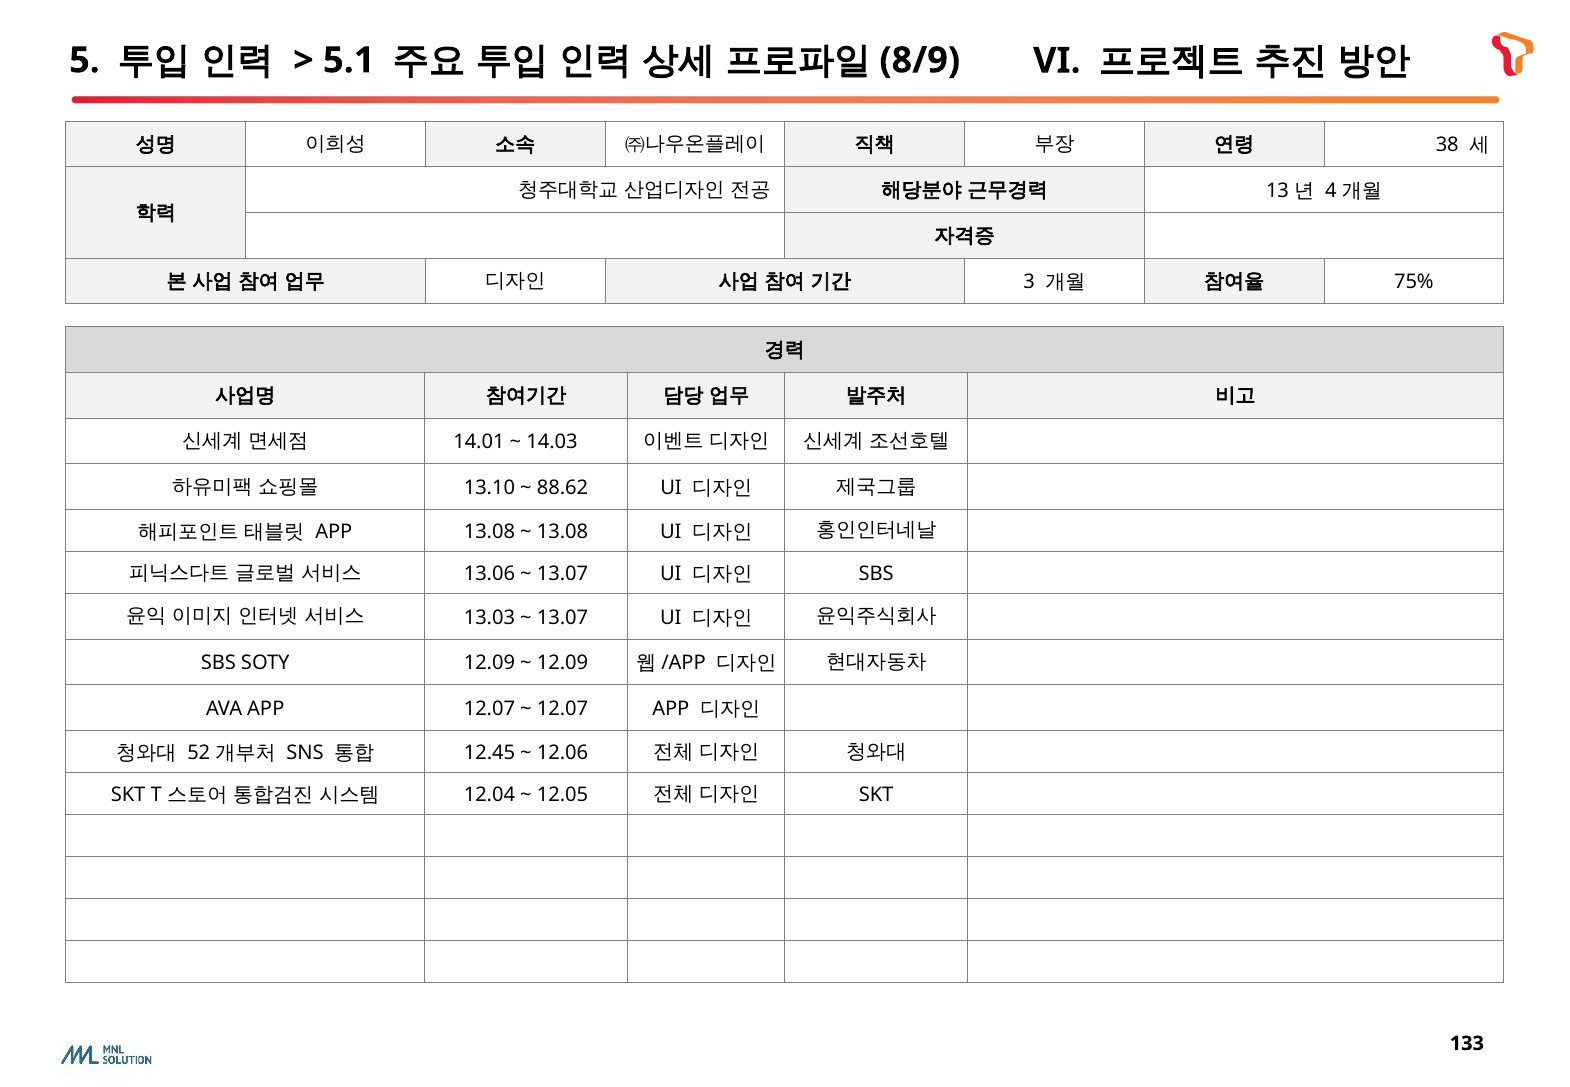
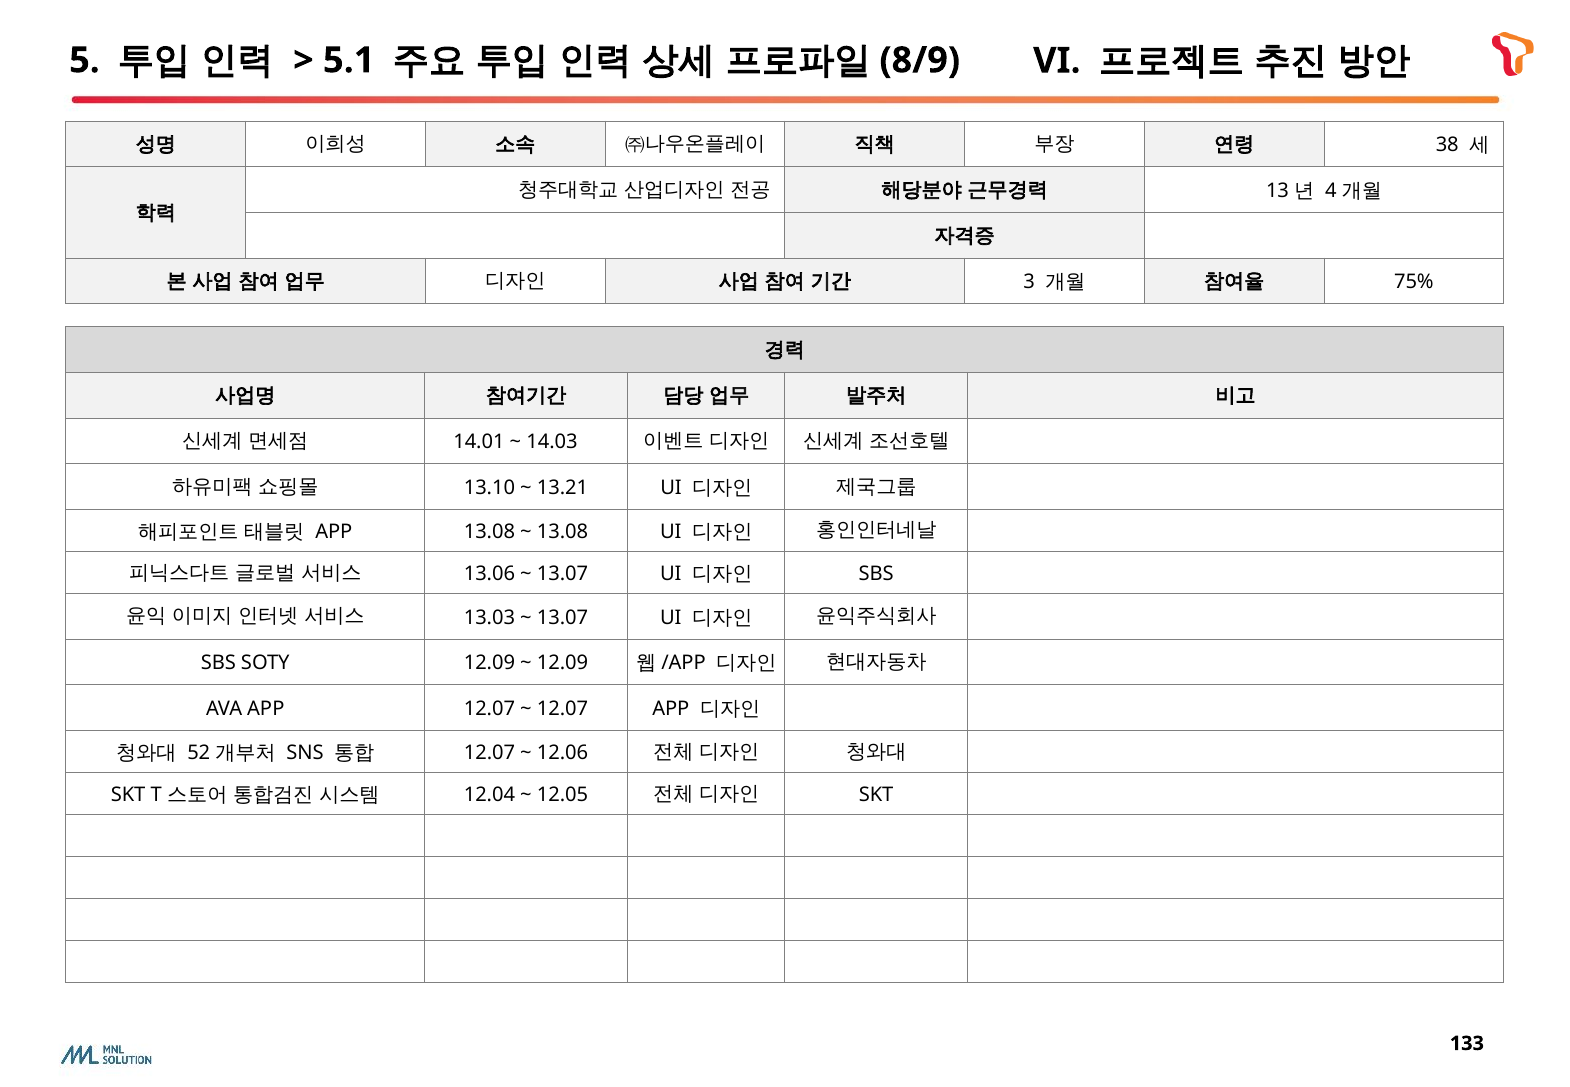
88.62: 88.62 -> 13.21 (563, 488)
12.45: 12.45 -> 12.07 (490, 753)
